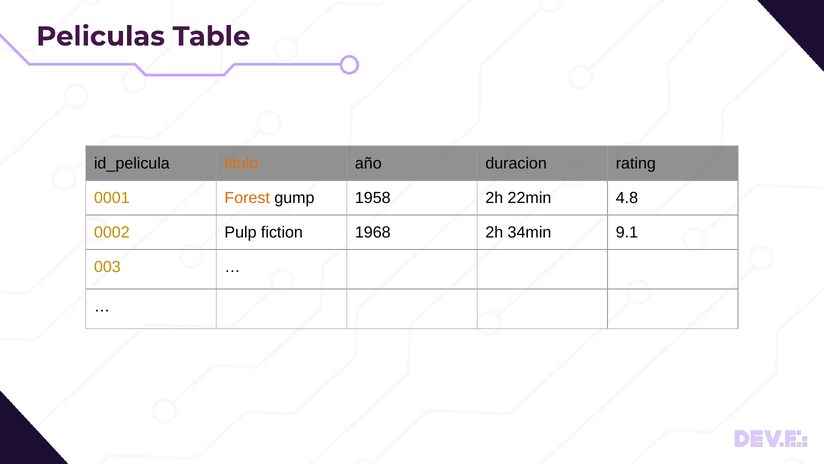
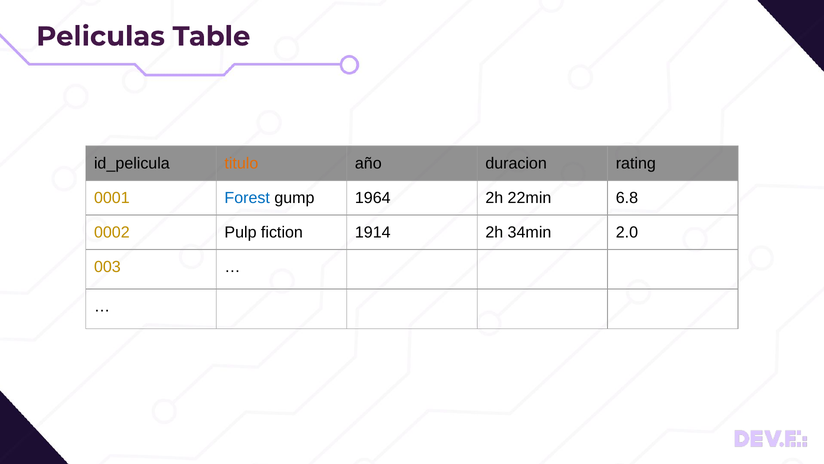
Forest colour: orange -> blue (247, 198)
1958: 1958 -> 1964 (373, 198)
4.8: 4.8 -> 6.8 (627, 198)
1968: 1968 -> 1914 (373, 232)
9.1: 9.1 -> 2.0 (627, 232)
